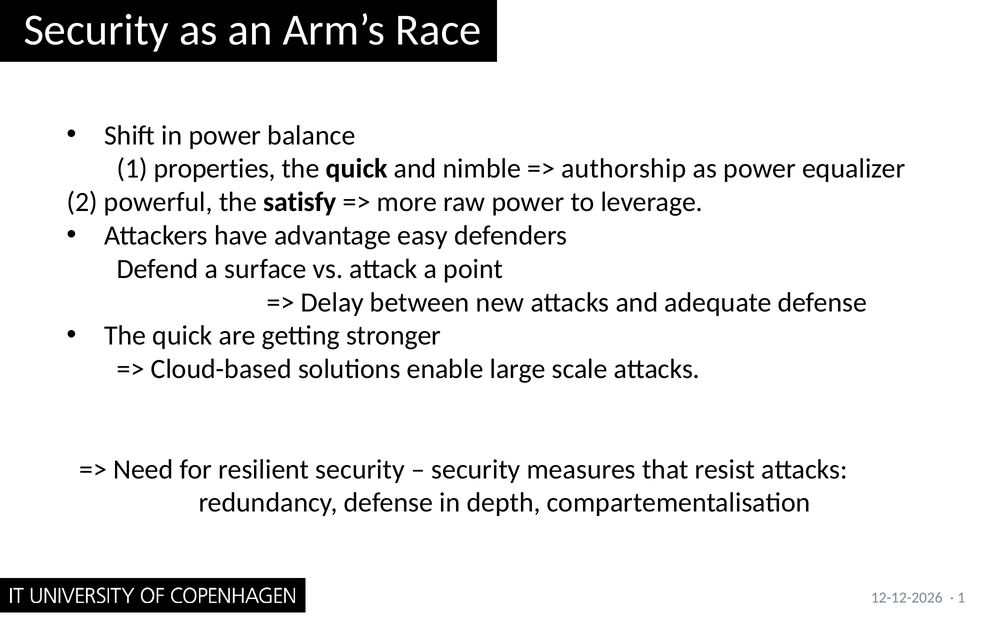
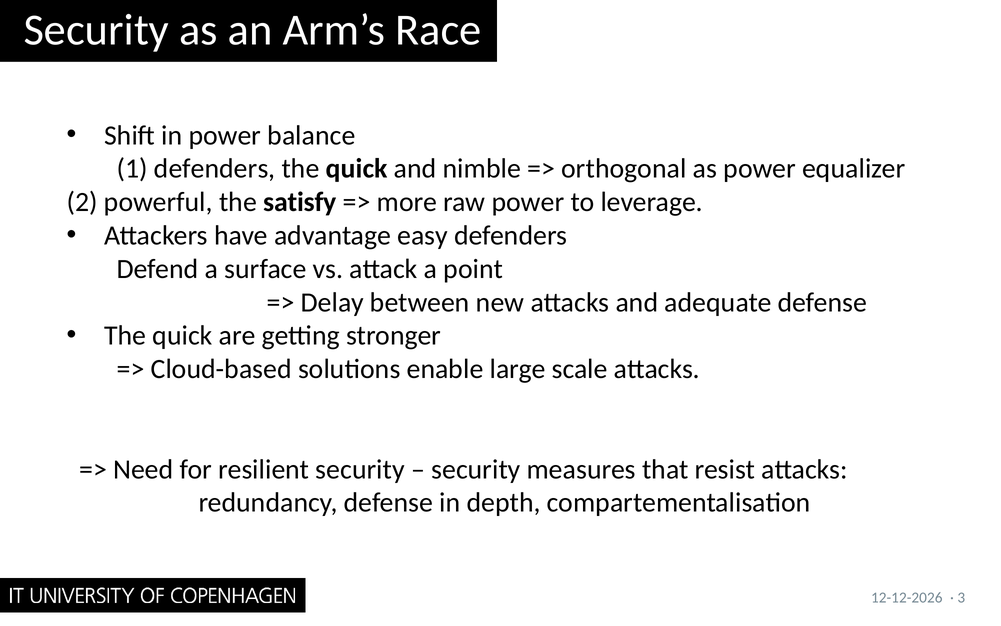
1 properties: properties -> defenders (215, 169)
authorship: authorship -> orthogonal (624, 169)
1: 1 -> 3 (961, 597)
